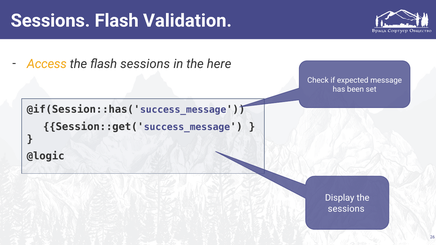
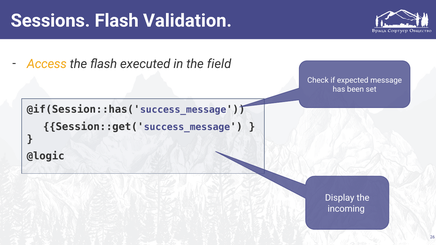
flash sessions: sessions -> executed (145, 64)
here: here -> field (219, 64)
sessions: sessions -> incoming (346, 209)
